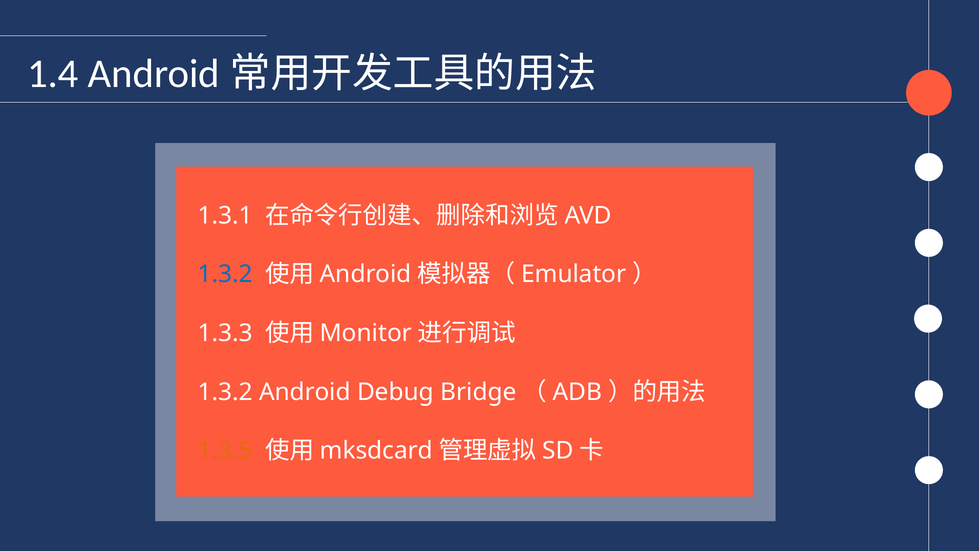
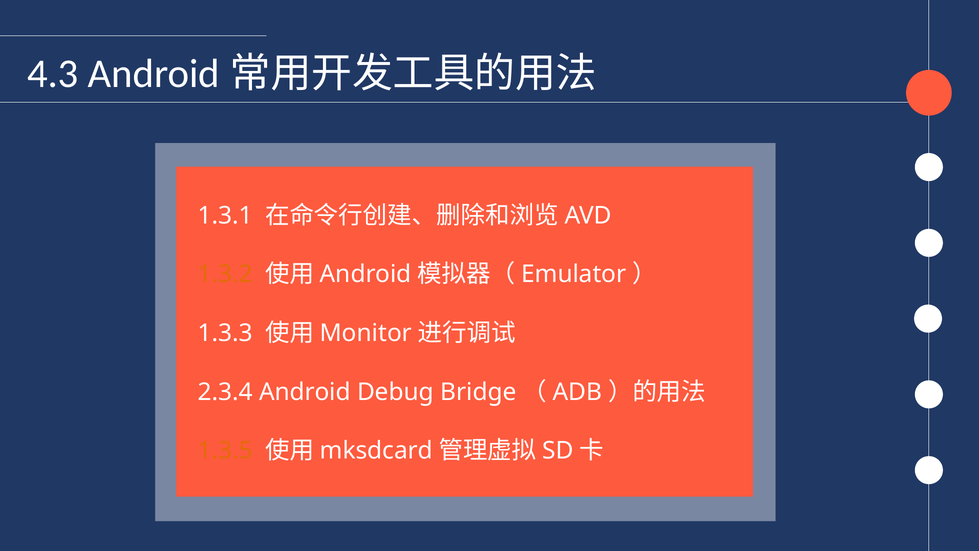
1.4: 1.4 -> 4.3 (53, 74)
1.3.2 colour: blue -> orange (225, 274)
1.3.2: 1.3.2 -> 2.3.4 (225, 392)
